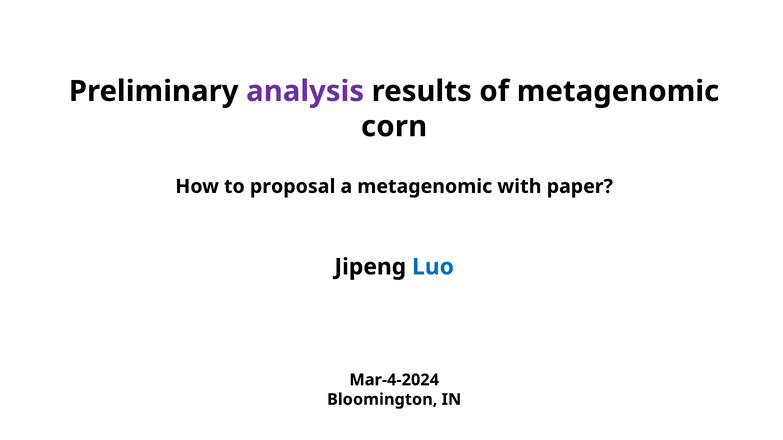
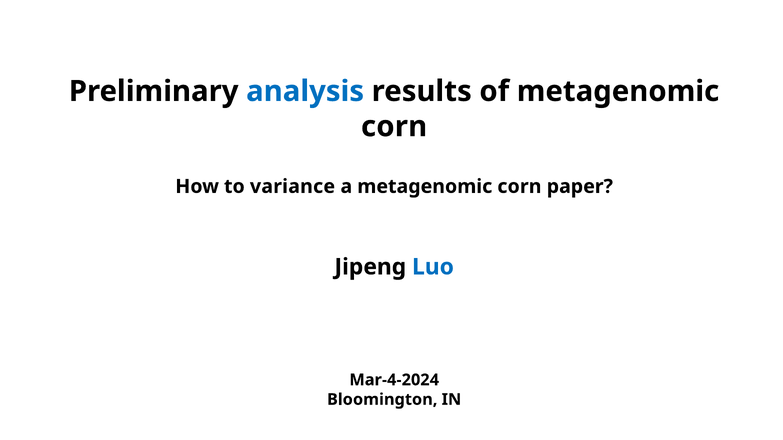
analysis colour: purple -> blue (305, 91)
proposal: proposal -> variance (292, 187)
a metagenomic with: with -> corn (519, 187)
